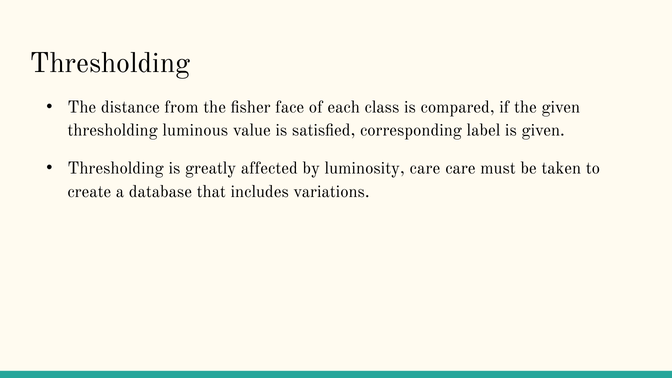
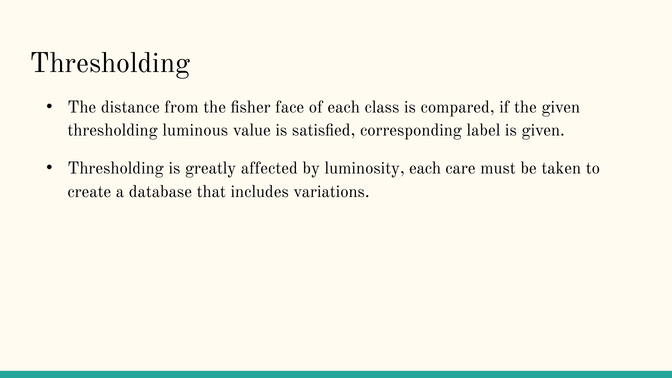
luminosity care: care -> each (425, 168)
